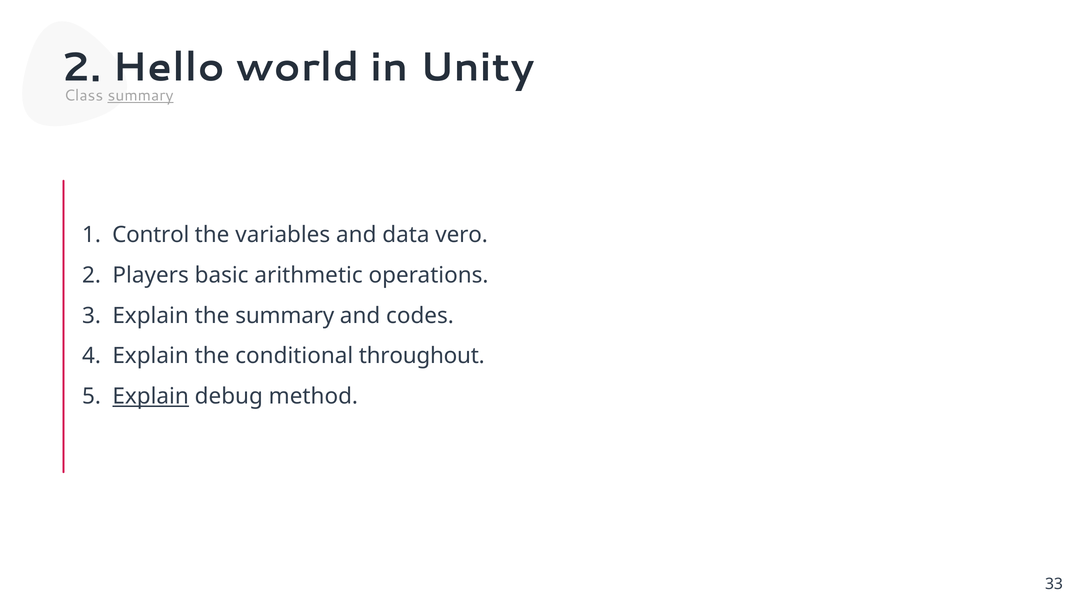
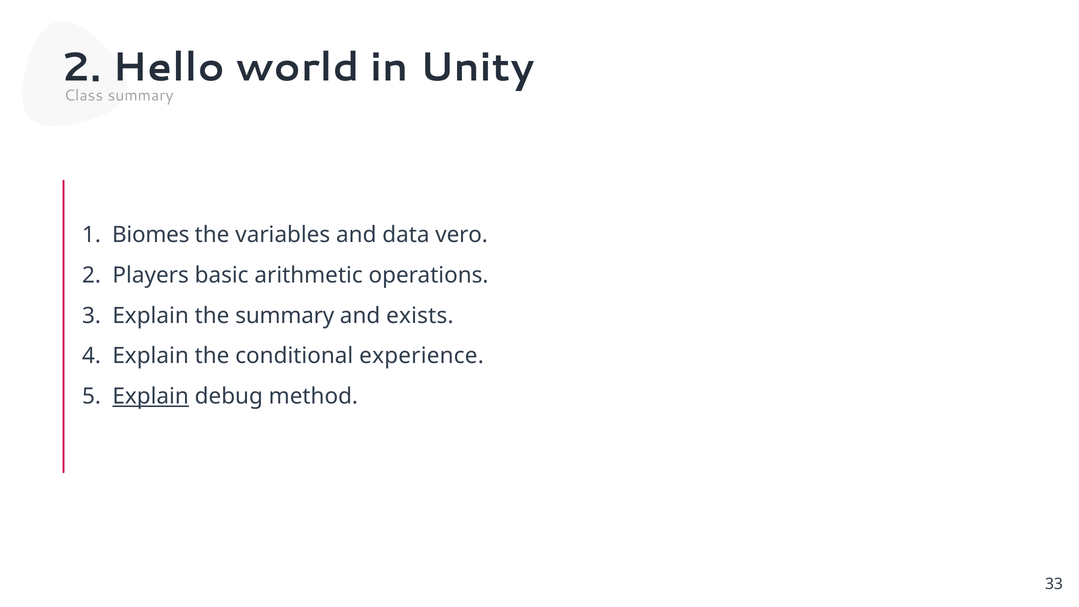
summary underline: present -> none (141, 96)
Control: Control -> Biomes (151, 235)
codes: codes -> exists (420, 316)
throughout: throughout -> experience (422, 356)
